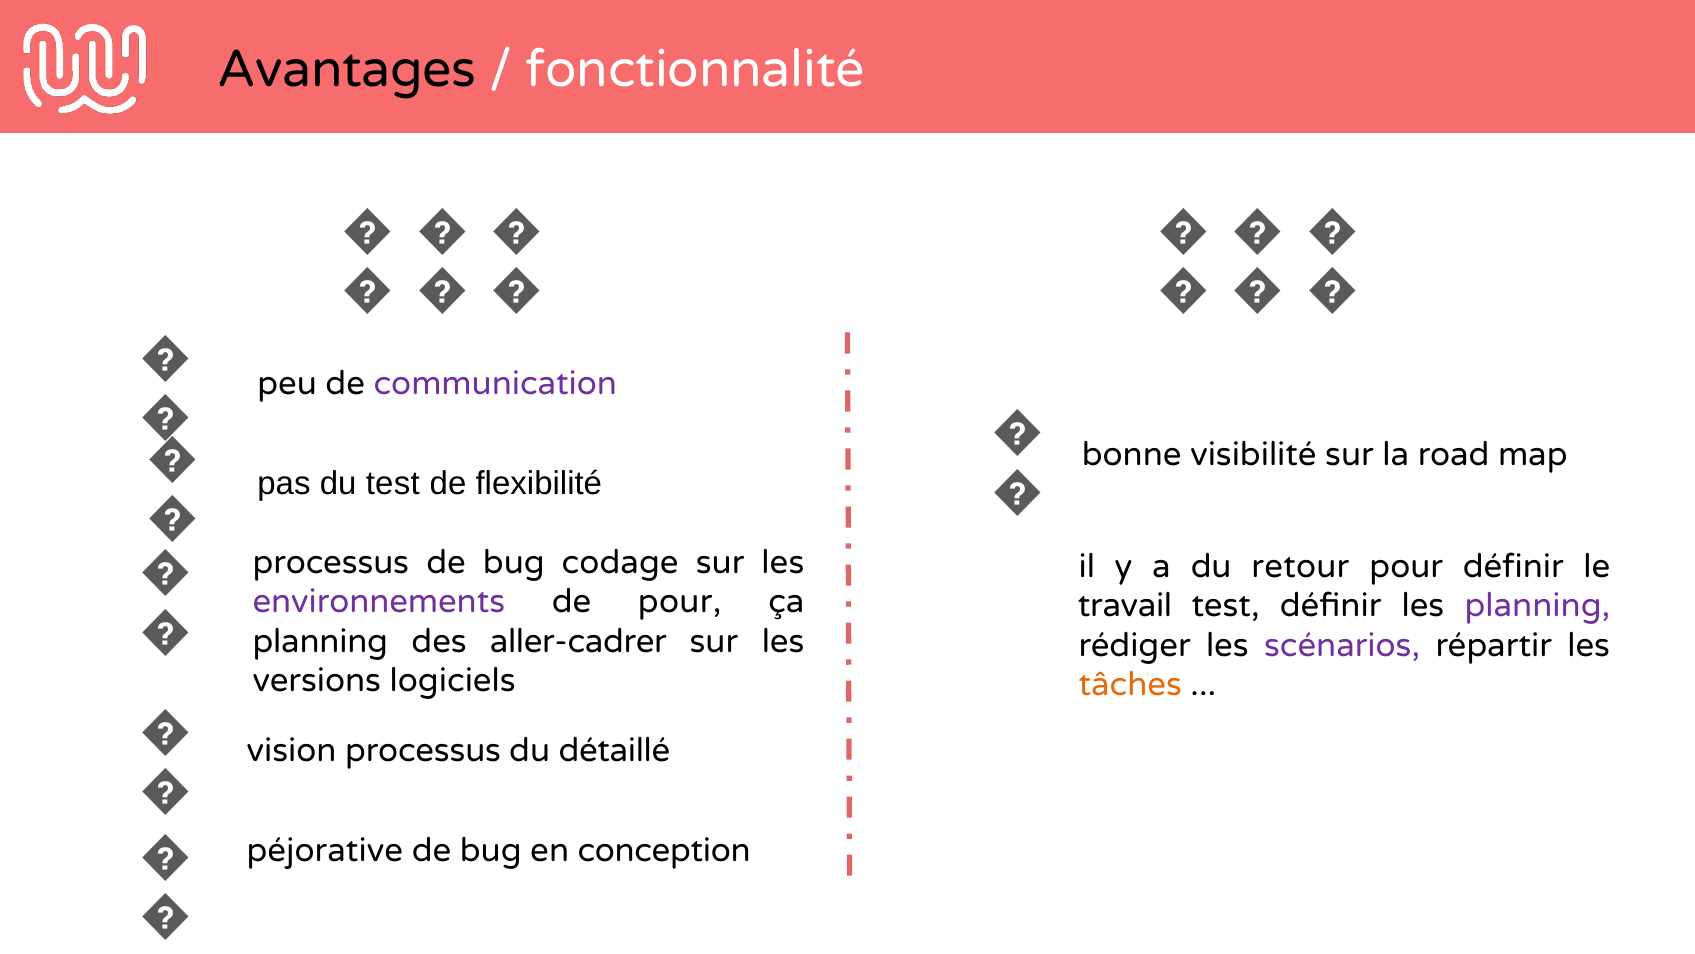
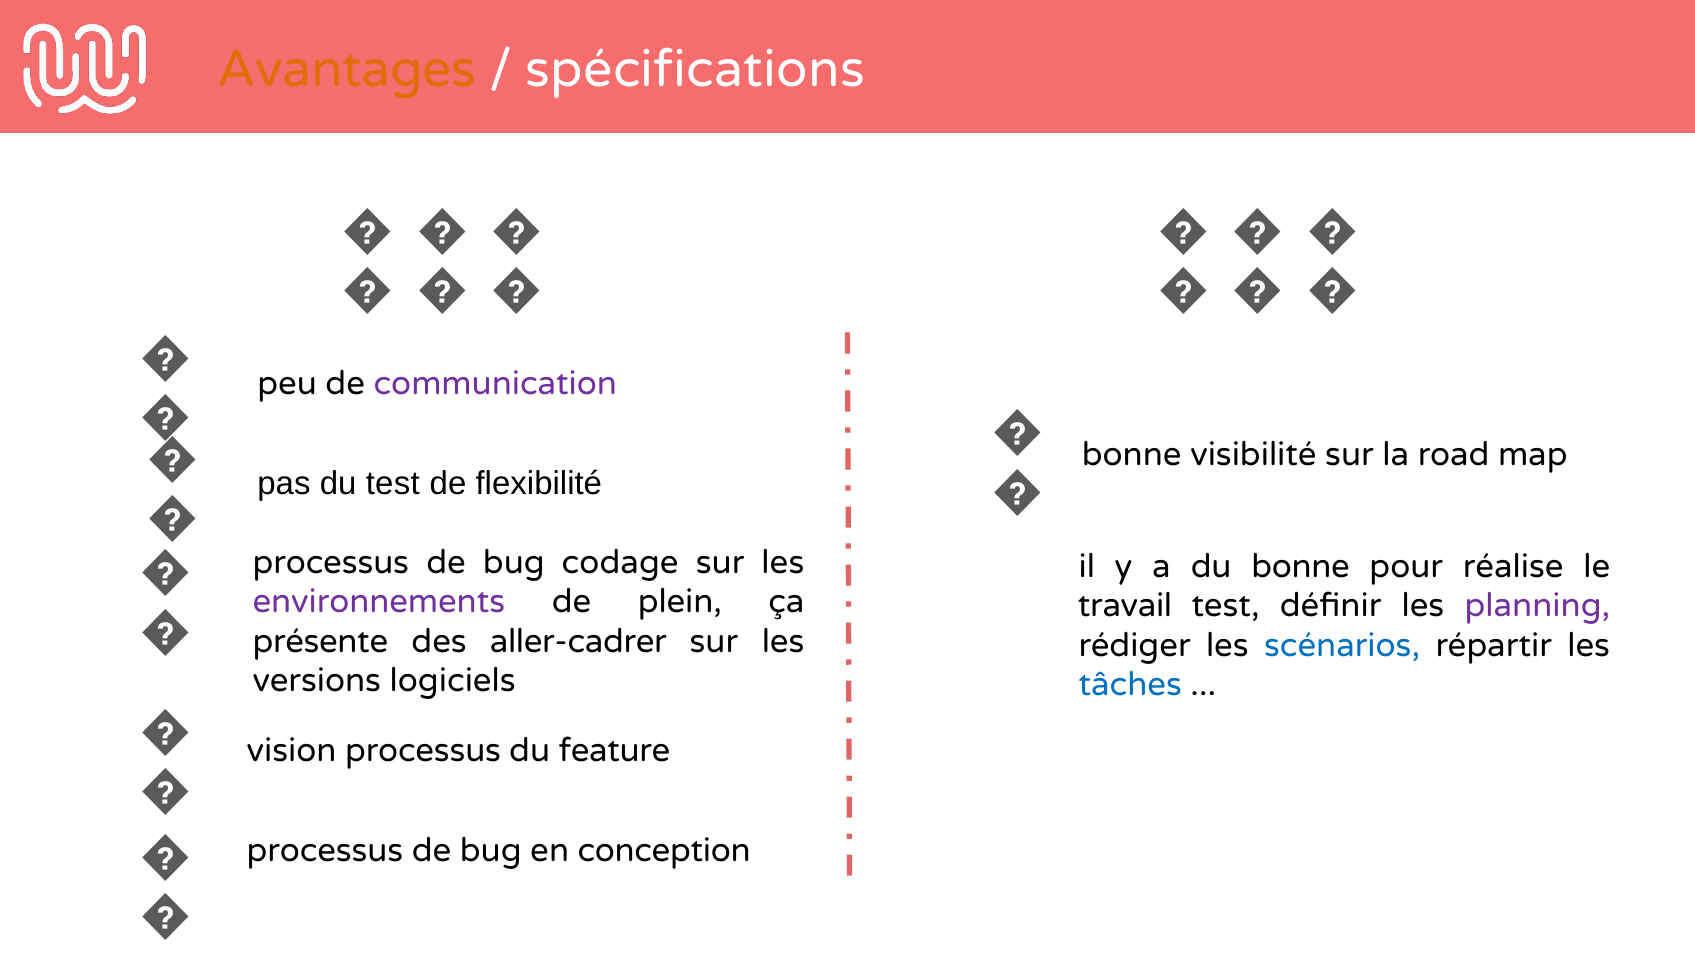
Avantages colour: black -> orange (347, 70)
fonctionnalité: fonctionnalité -> spécifications (695, 70)
du retour: retour -> bonne (1301, 566)
pour définir: définir -> réalise (1513, 566)
de pour: pour -> plein (680, 602)
planning: planning -> présente (320, 641)
scénarios colour: purple -> blue (1342, 645)
tâches colour: orange -> blue (1130, 685)
détaillé: détaillé -> feature (614, 750)
péjorative: péjorative -> processus (325, 850)
